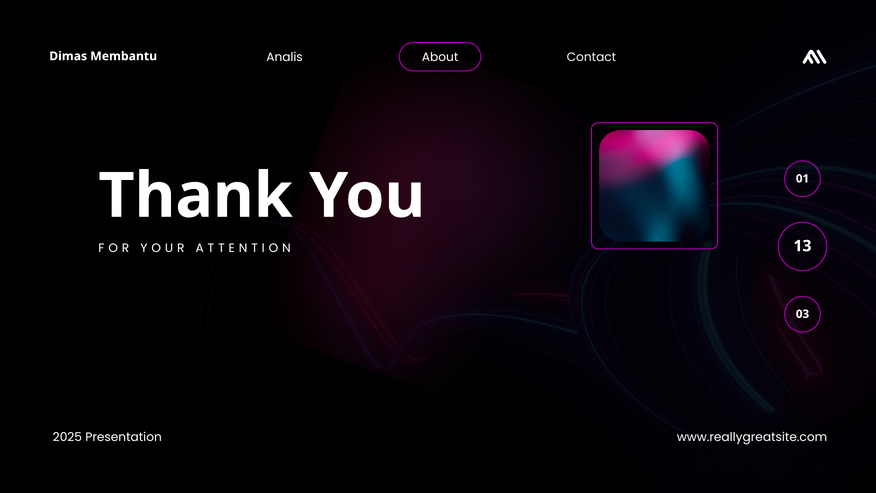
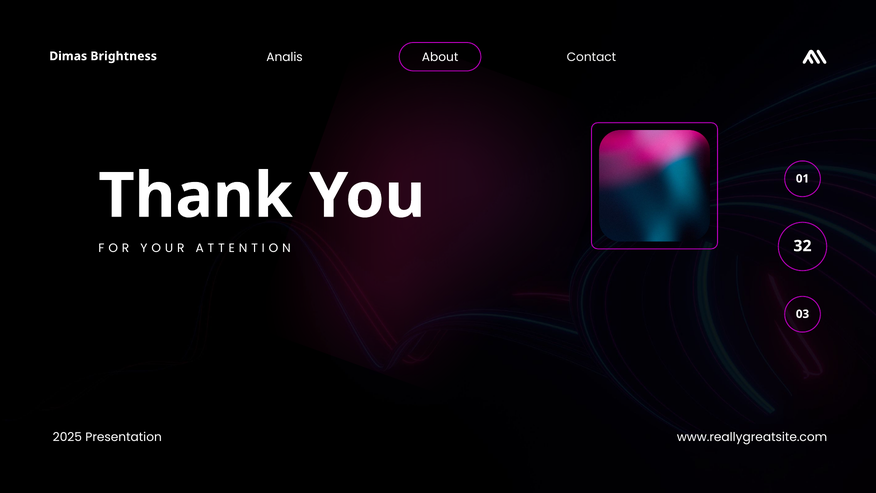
Membantu: Membantu -> Brightness (124, 56)
13: 13 -> 32 (802, 246)
